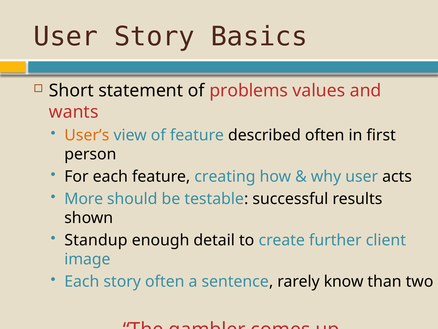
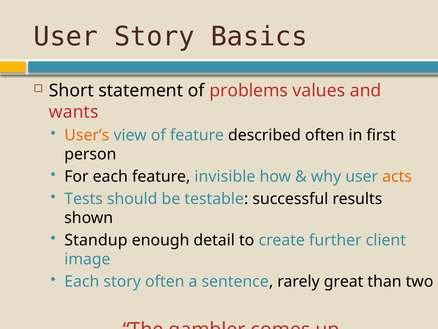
creating: creating -> invisible (225, 176)
acts colour: black -> orange (397, 176)
More: More -> Tests (84, 199)
know: know -> great (344, 281)
